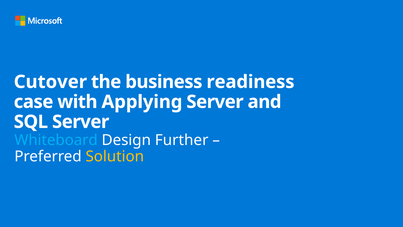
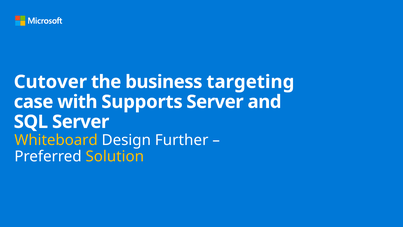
readiness: readiness -> targeting (250, 82)
Applying: Applying -> Supports (142, 102)
Whiteboard colour: light blue -> yellow (56, 140)
